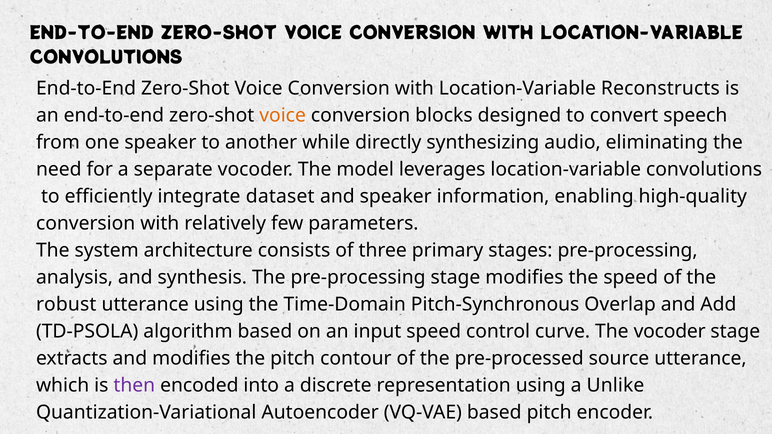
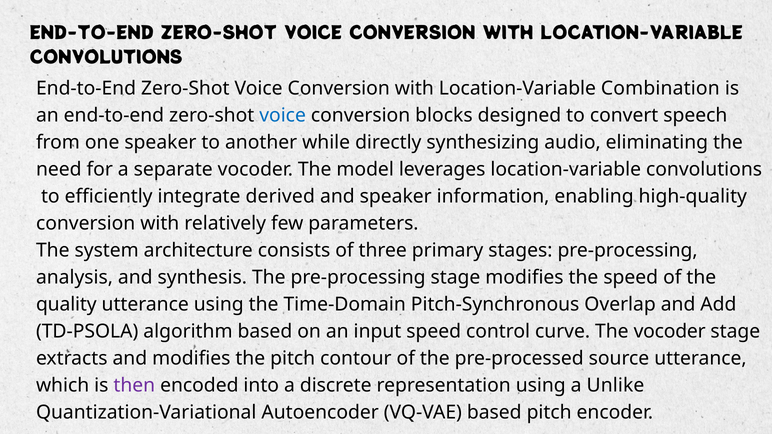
Reconstructs: Reconstructs -> Combination (660, 88)
voice colour: orange -> blue (283, 115)
dataset: dataset -> derived (280, 196)
robust: robust -> quality (66, 304)
